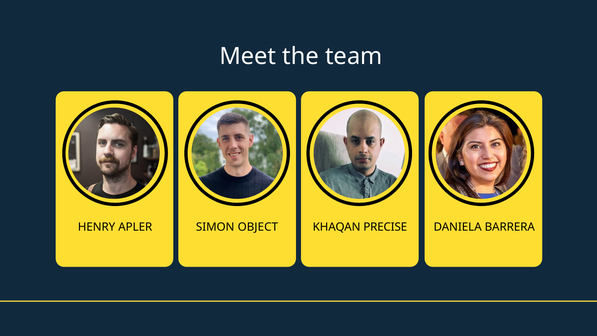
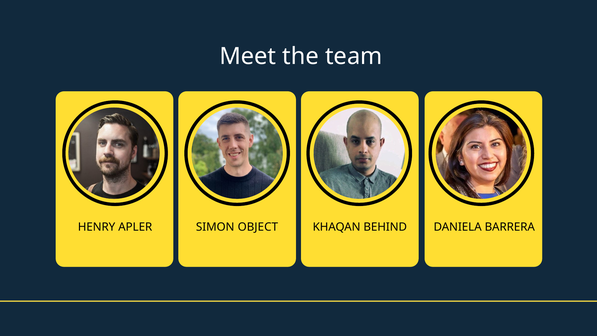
PRECISE: PRECISE -> BEHIND (385, 227)
